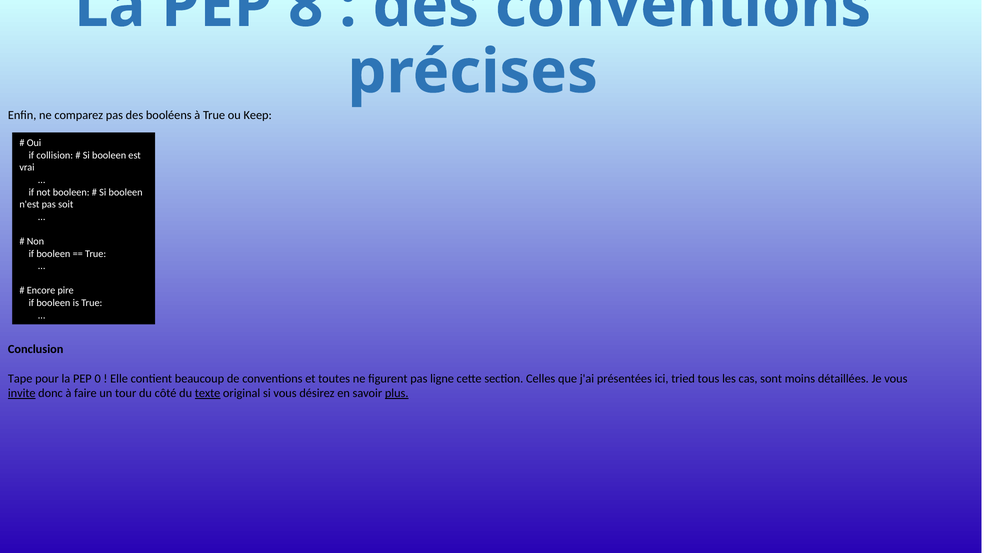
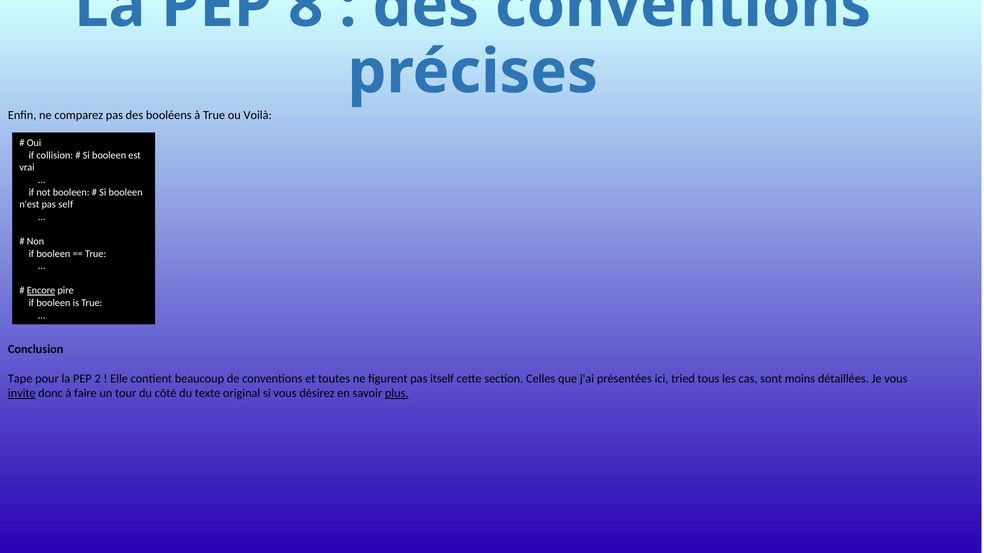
Keep: Keep -> Voilà (258, 115)
soit: soit -> self (66, 205)
Encore underline: none -> present (41, 291)
0: 0 -> 2 (98, 379)
ligne: ligne -> itself (442, 379)
texte underline: present -> none (208, 394)
